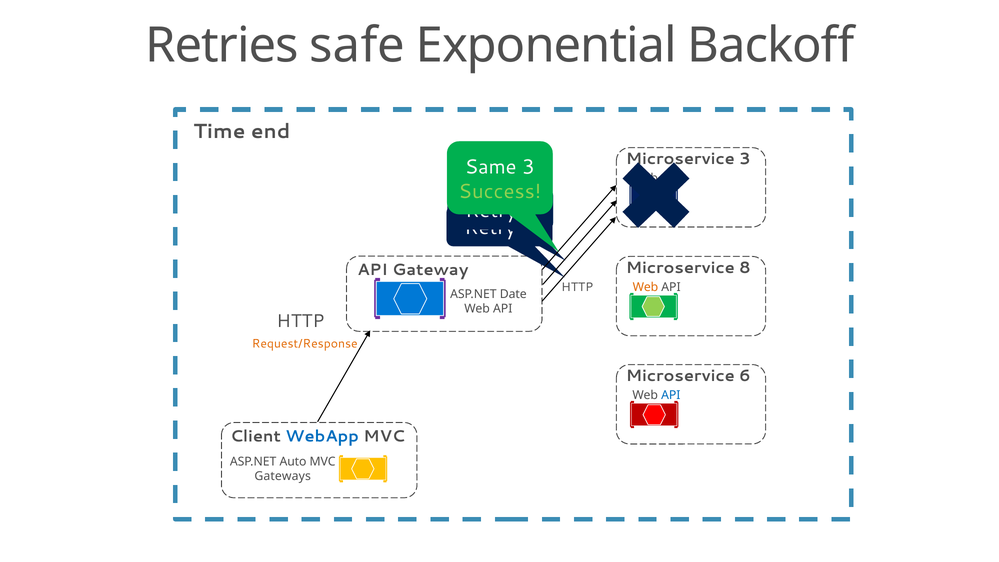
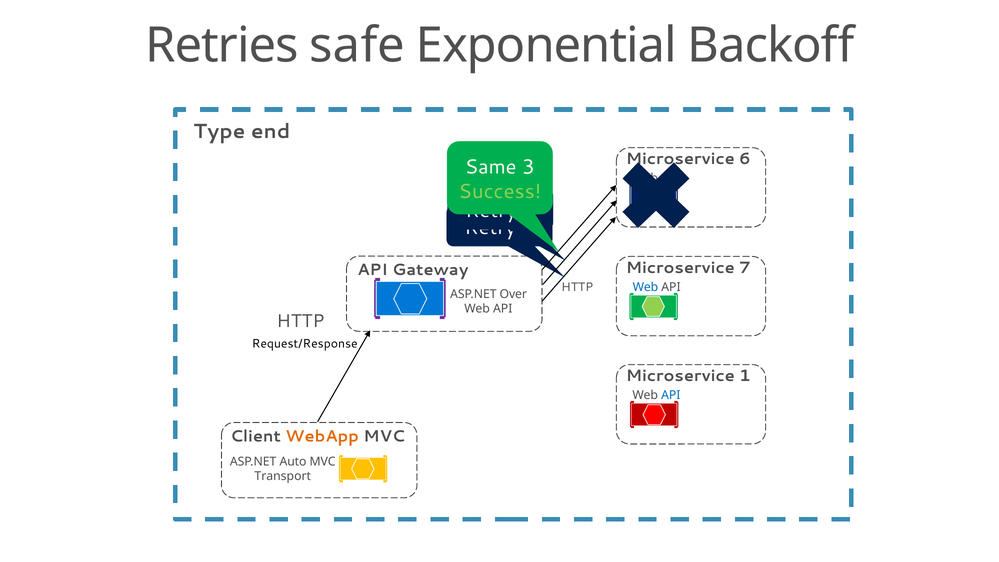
Time: Time -> Type (219, 132)
3: 3 -> 6 (745, 159)
8: 8 -> 7 (745, 268)
Web colour: orange -> blue (645, 287)
Date: Date -> Over (513, 294)
Request/Response colour: orange -> black (305, 344)
Microservice 6: 6 -> 1 (745, 376)
WebApp colour: blue -> orange (322, 436)
Gateways: Gateways -> Transport (283, 476)
